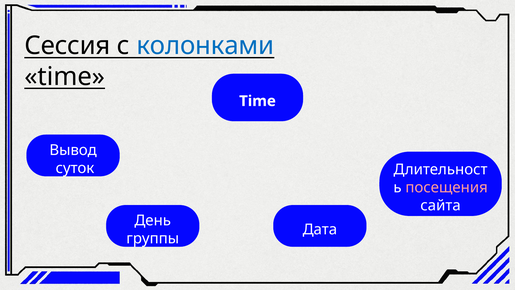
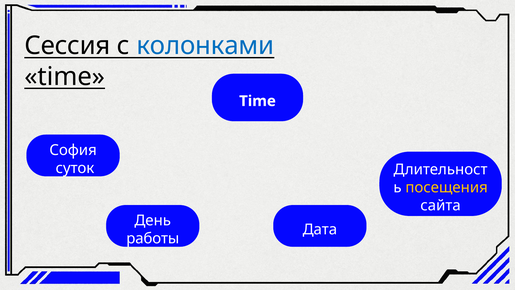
Вывод: Вывод -> София (73, 150)
посещения colour: pink -> yellow (447, 187)
группы: группы -> работы (153, 238)
